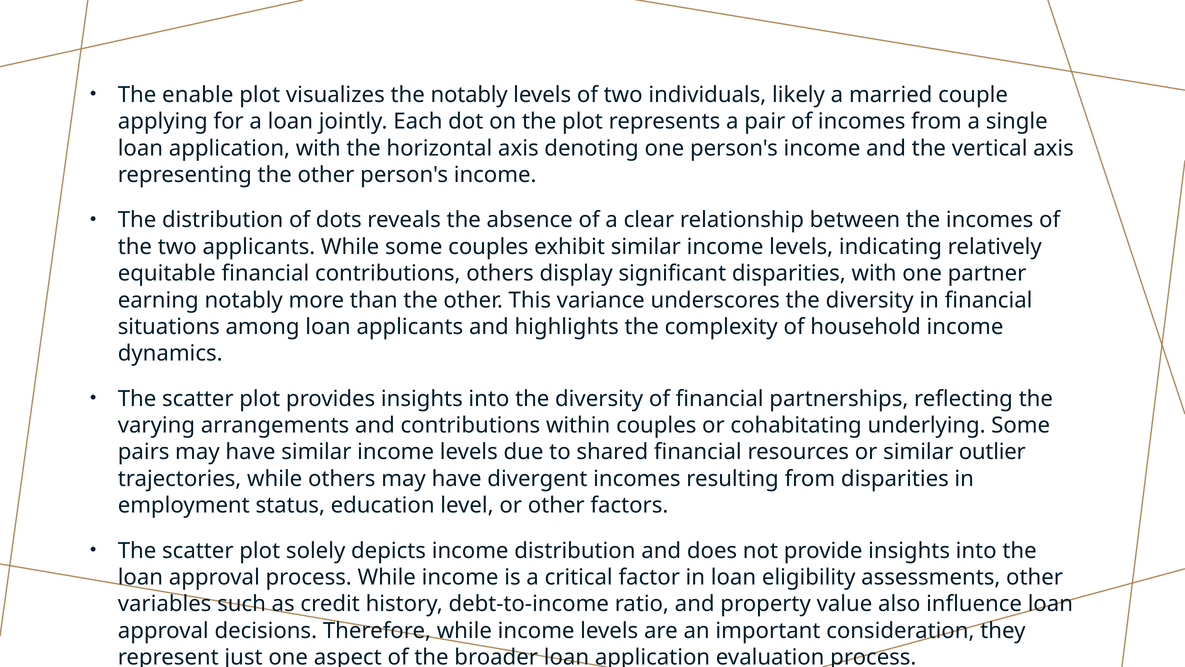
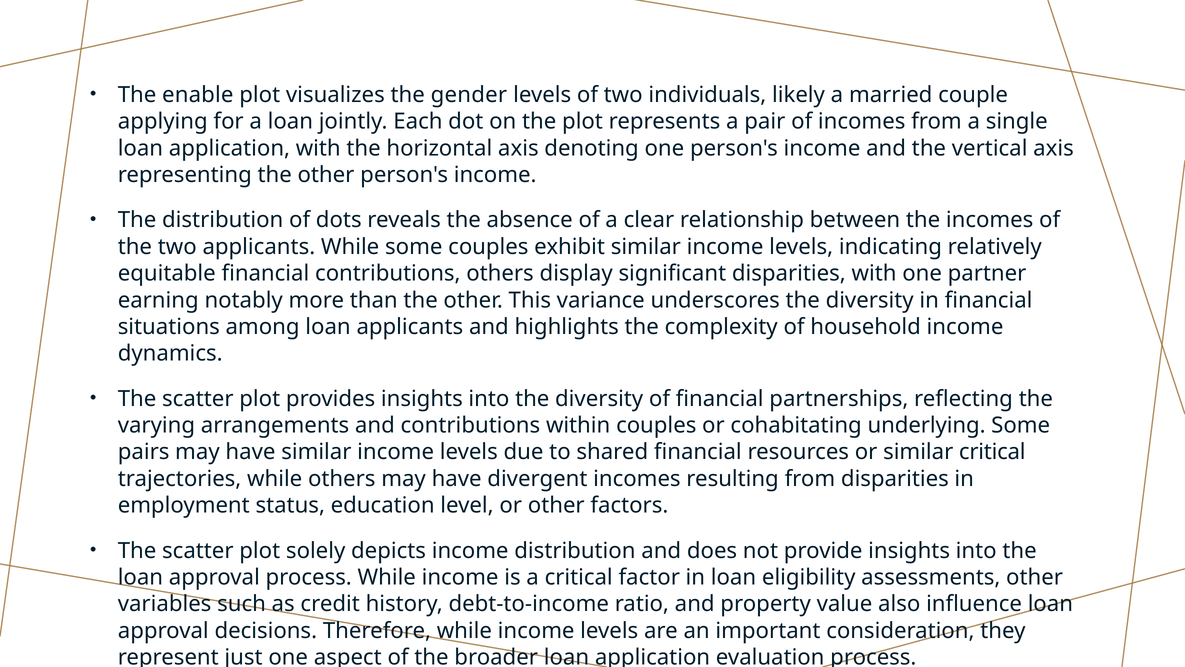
the notably: notably -> gender (469, 95)
similar outlier: outlier -> critical (992, 452)
